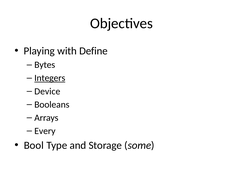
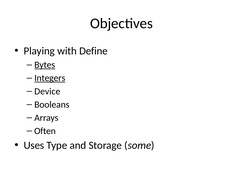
Bytes underline: none -> present (45, 65)
Every: Every -> Often (45, 131)
Bool: Bool -> Uses (34, 146)
